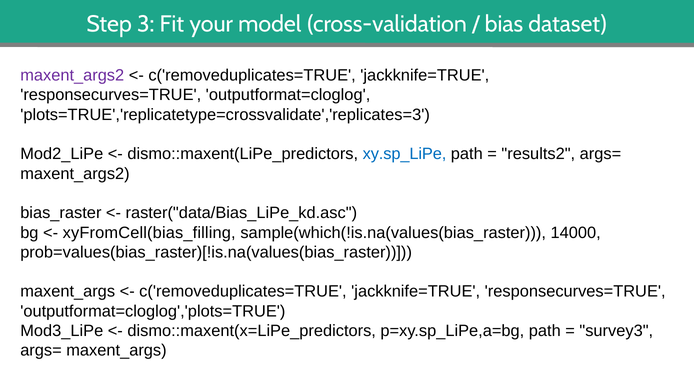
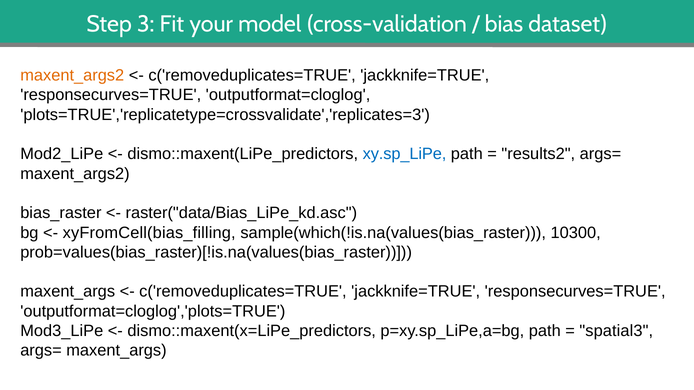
maxent_args2 colour: purple -> orange (72, 75)
14000: 14000 -> 10300 (576, 233)
survey3: survey3 -> spatial3 (616, 331)
